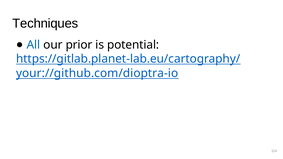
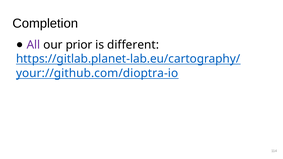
Techniques: Techniques -> Completion (45, 24)
All colour: blue -> purple (33, 45)
potential: potential -> different (133, 45)
